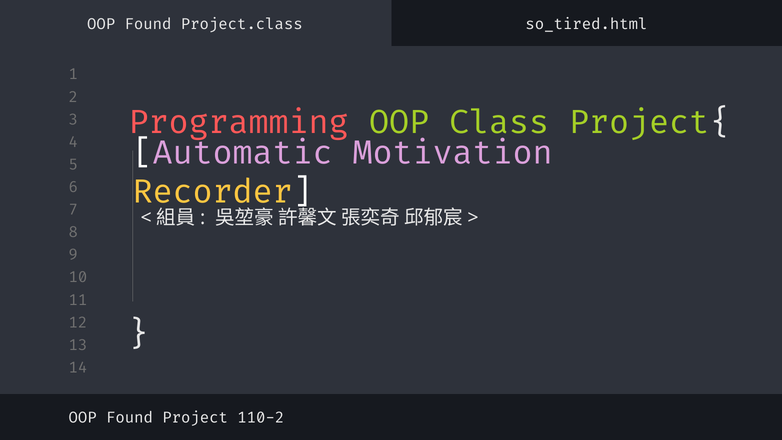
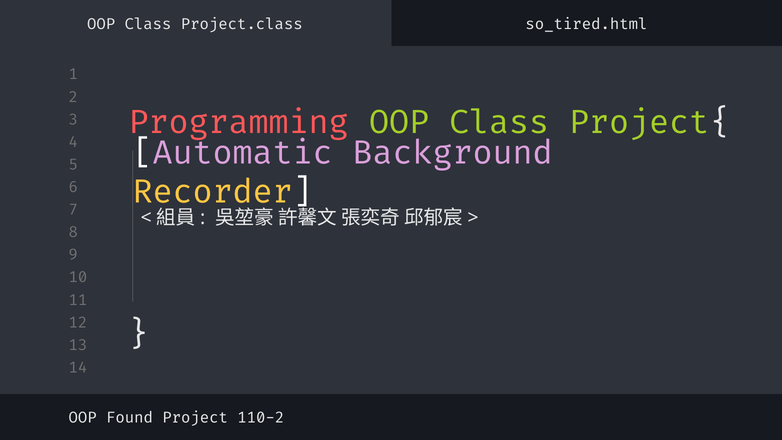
Found: Found -> Class (148, 24)
Motivation: Motivation -> Background (453, 153)
